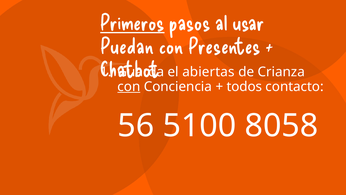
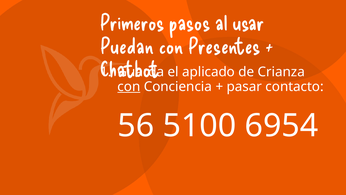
Primeros underline: present -> none (132, 23)
abiertas: abiertas -> aplicado (209, 72)
todos: todos -> pasar (244, 86)
8058: 8058 -> 6954 (281, 126)
